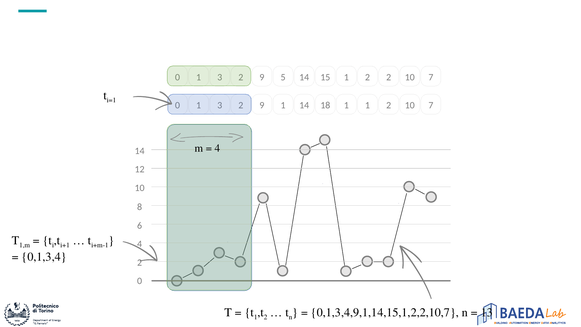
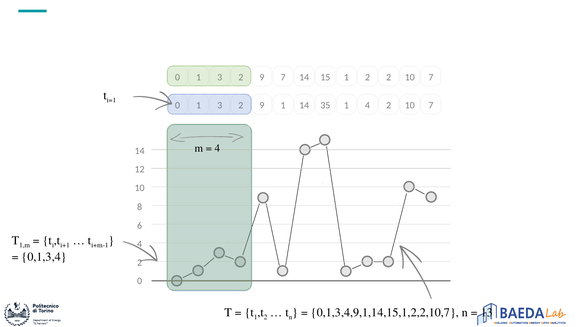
9 5: 5 -> 7 (283, 77)
18: 18 -> 35 (325, 105)
1 1: 1 -> 4 (368, 105)
